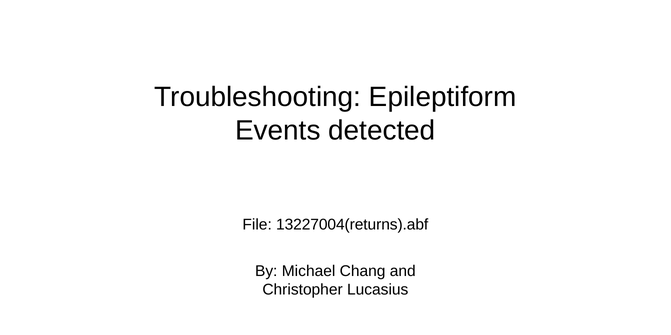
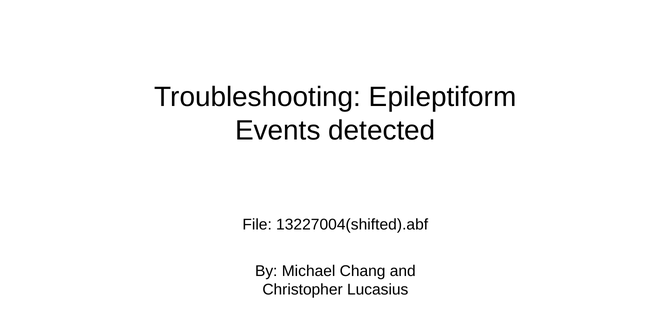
13227004(returns).abf: 13227004(returns).abf -> 13227004(shifted).abf (352, 225)
